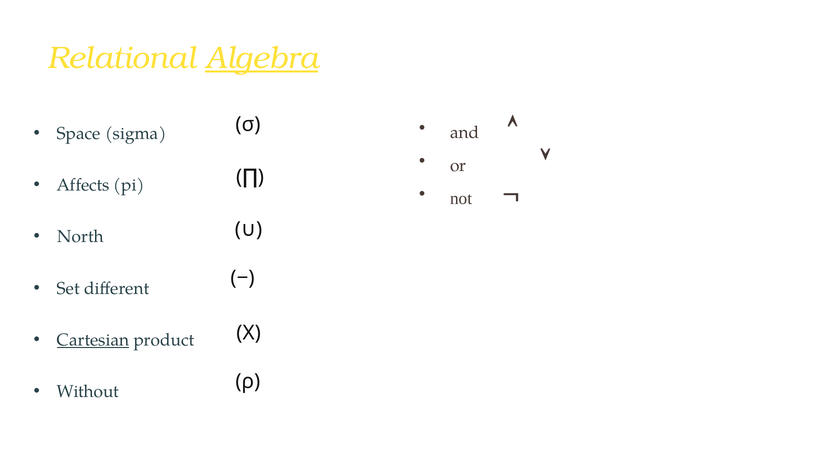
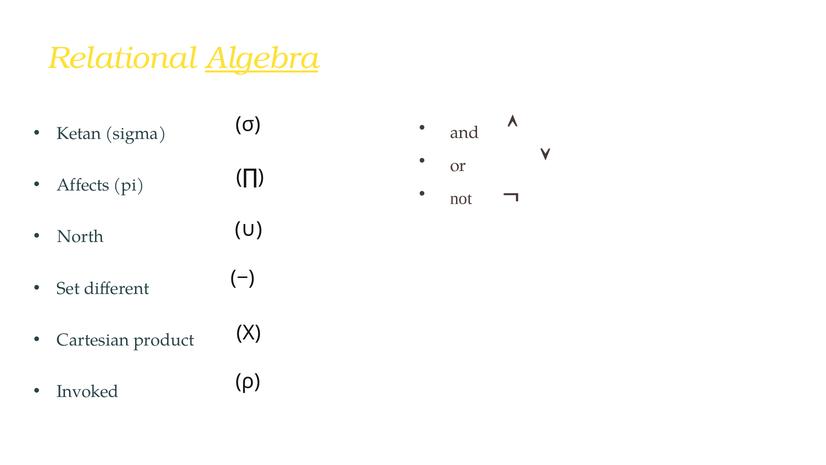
Space: Space -> Ketan (79, 133)
Cartesian underline: present -> none (93, 340)
Without: Without -> Invoked (88, 391)
